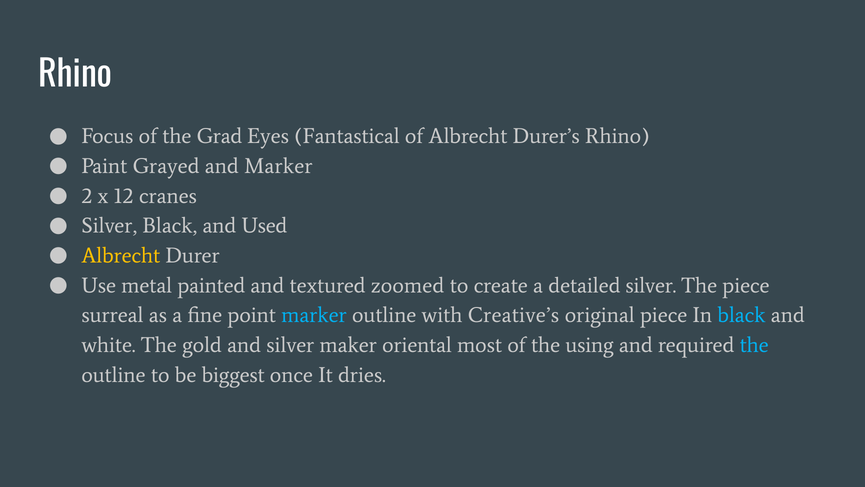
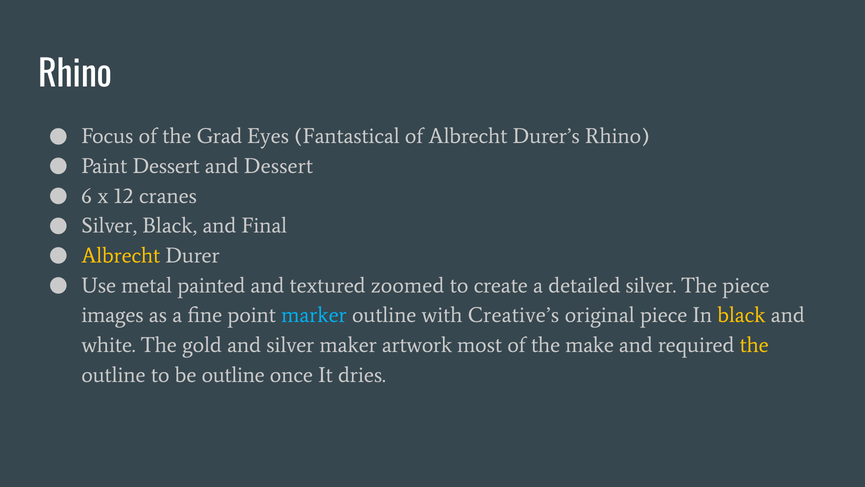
Paint Grayed: Grayed -> Dessert (166, 166)
and Marker: Marker -> Dessert (278, 166)
2: 2 -> 6 (87, 196)
Used: Used -> Final (264, 226)
surreal: surreal -> images (112, 315)
black colour: light blue -> yellow (741, 315)
oriental: oriental -> artwork (417, 345)
using: using -> make (590, 345)
the colour: light blue -> yellow (754, 345)
be biggest: biggest -> outline (233, 375)
